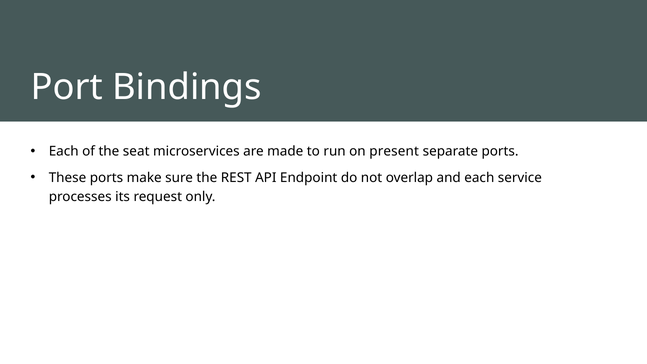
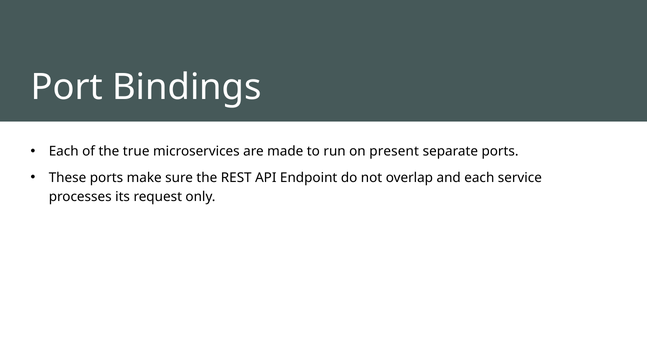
seat: seat -> true (136, 151)
